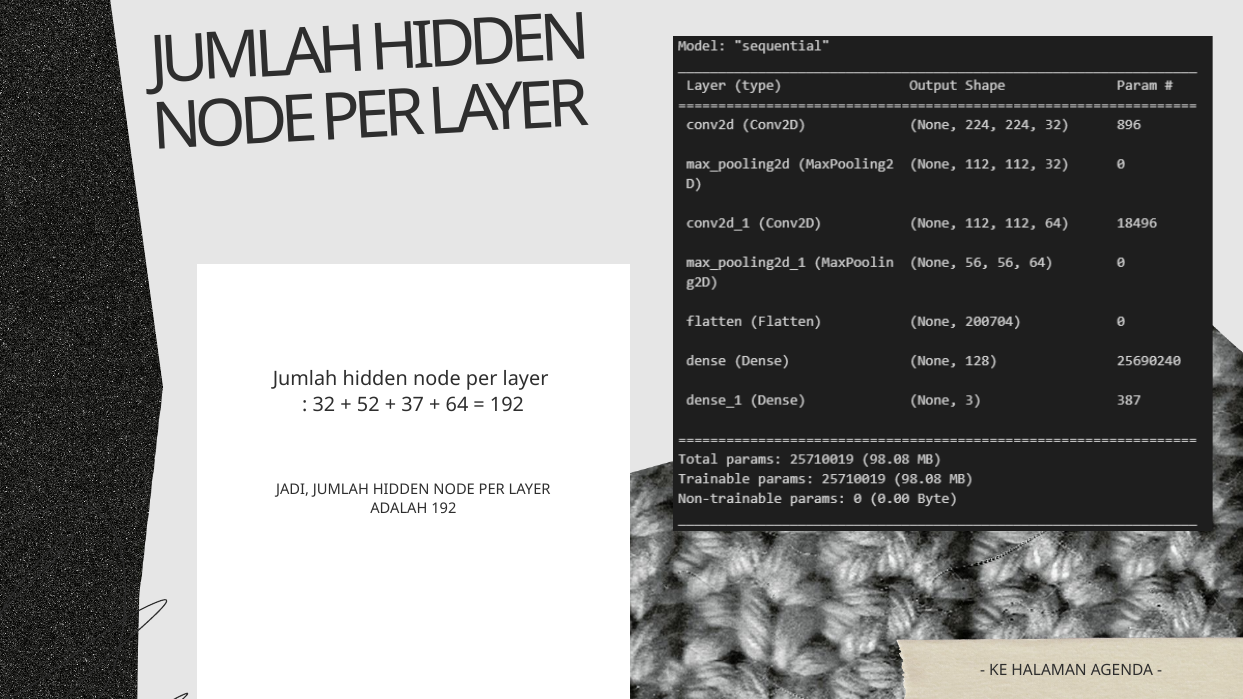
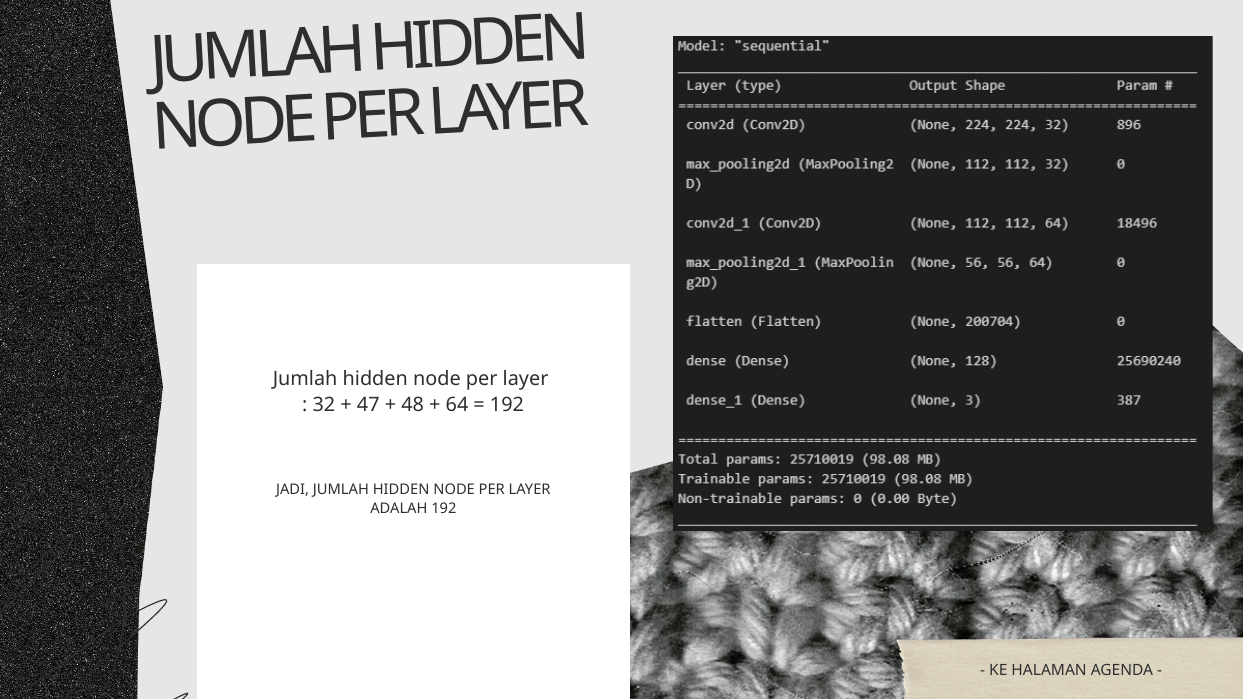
52: 52 -> 47 (368, 405)
37: 37 -> 48 (413, 405)
